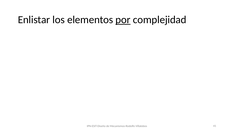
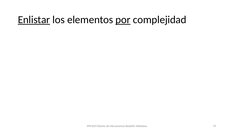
Enlistar underline: none -> present (34, 20)
